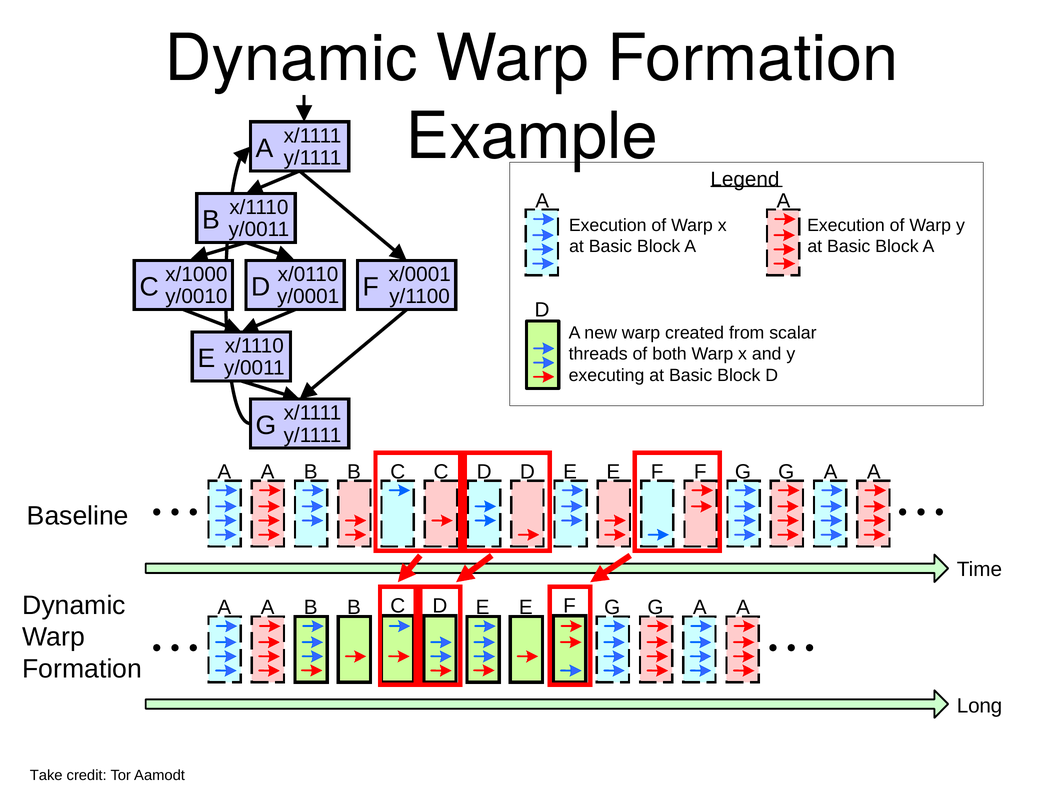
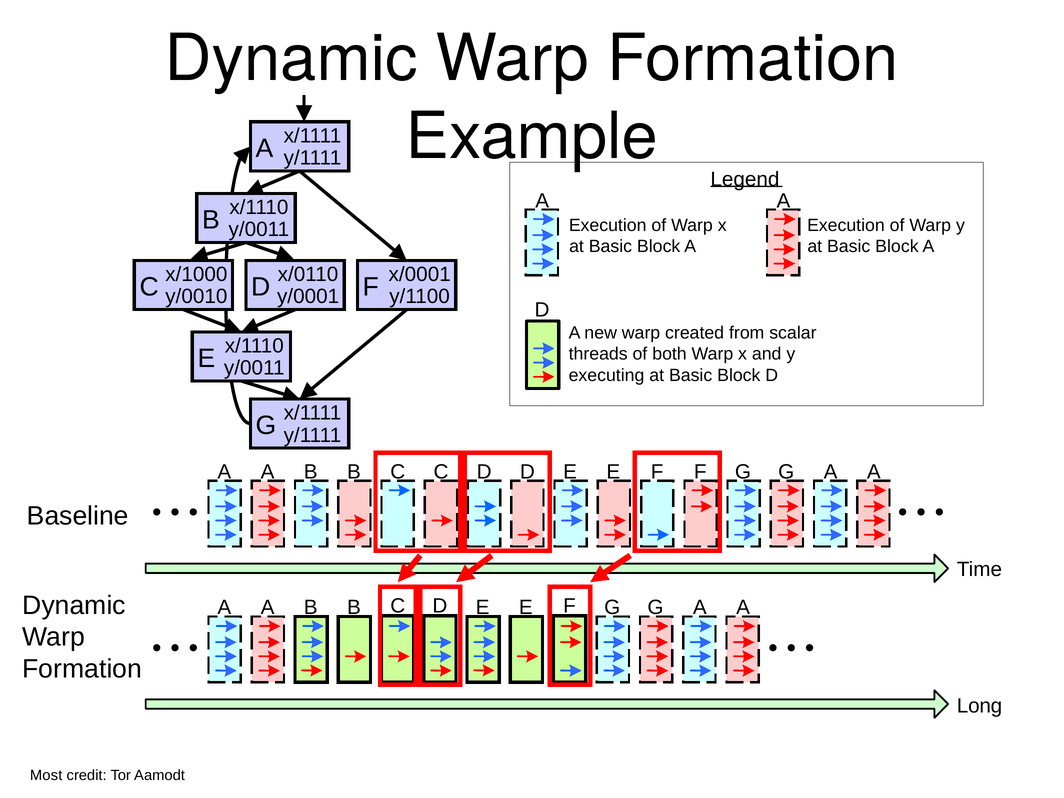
Take: Take -> Most (46, 776)
